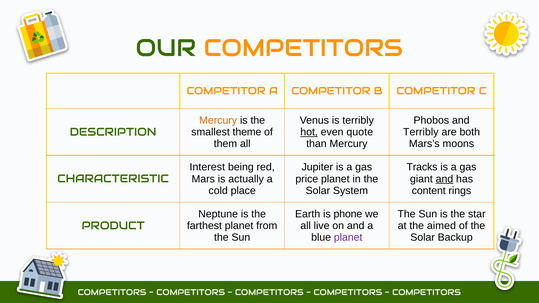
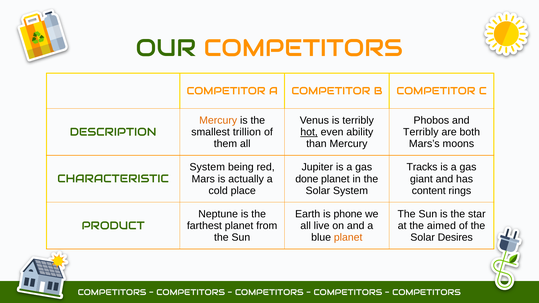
theme: theme -> trillion (247, 132)
quote: quote -> ability (360, 132)
Interest: Interest -> System (207, 167)
price: price -> done (307, 179)
and underline: present -> none (444, 179)
planet colour: purple -> orange (348, 238)
Backup: Backup -> Desires (455, 238)
